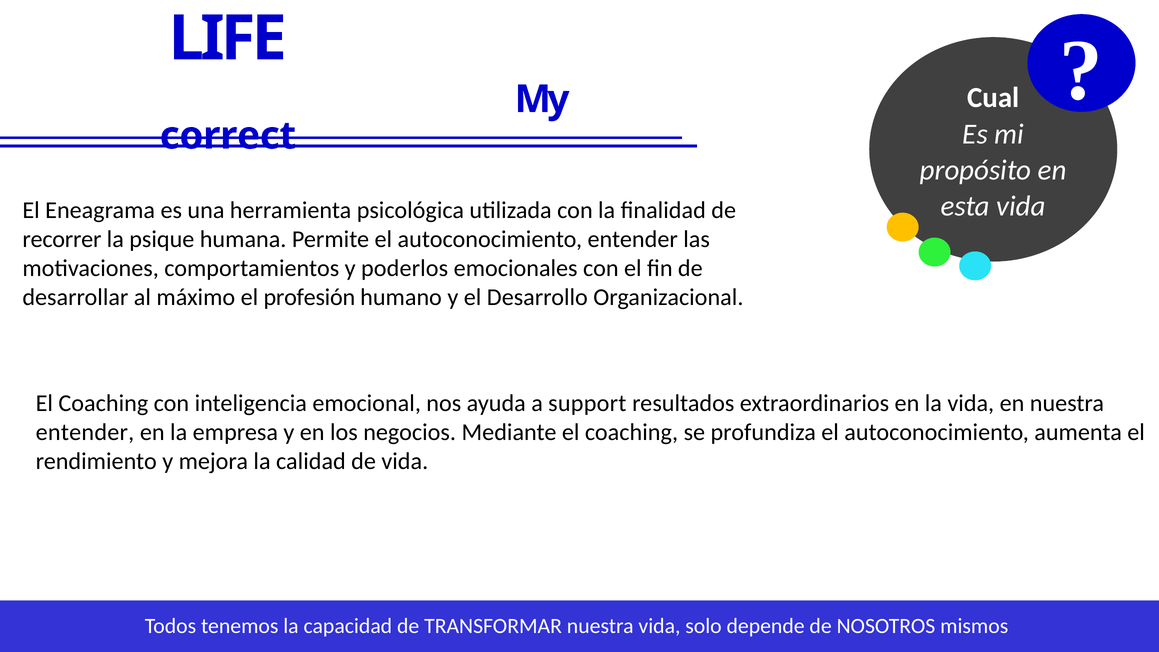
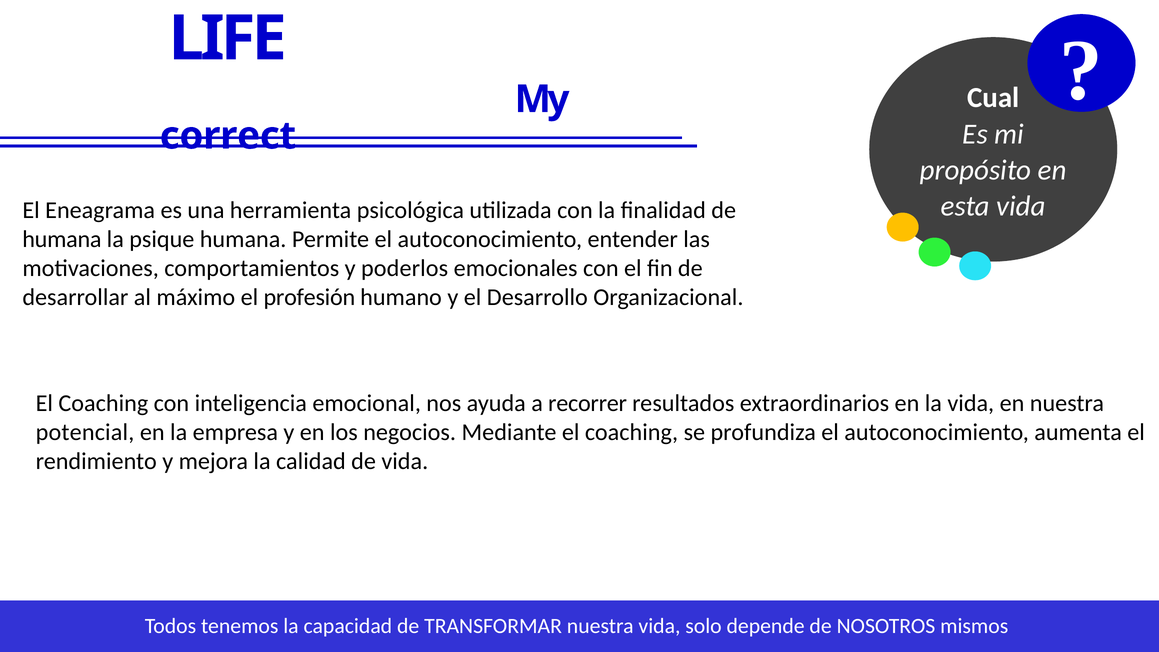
recorrer: recorrer -> humana (62, 239)
support: support -> recorrer (588, 403)
entender: entender -> potencial (85, 432)
